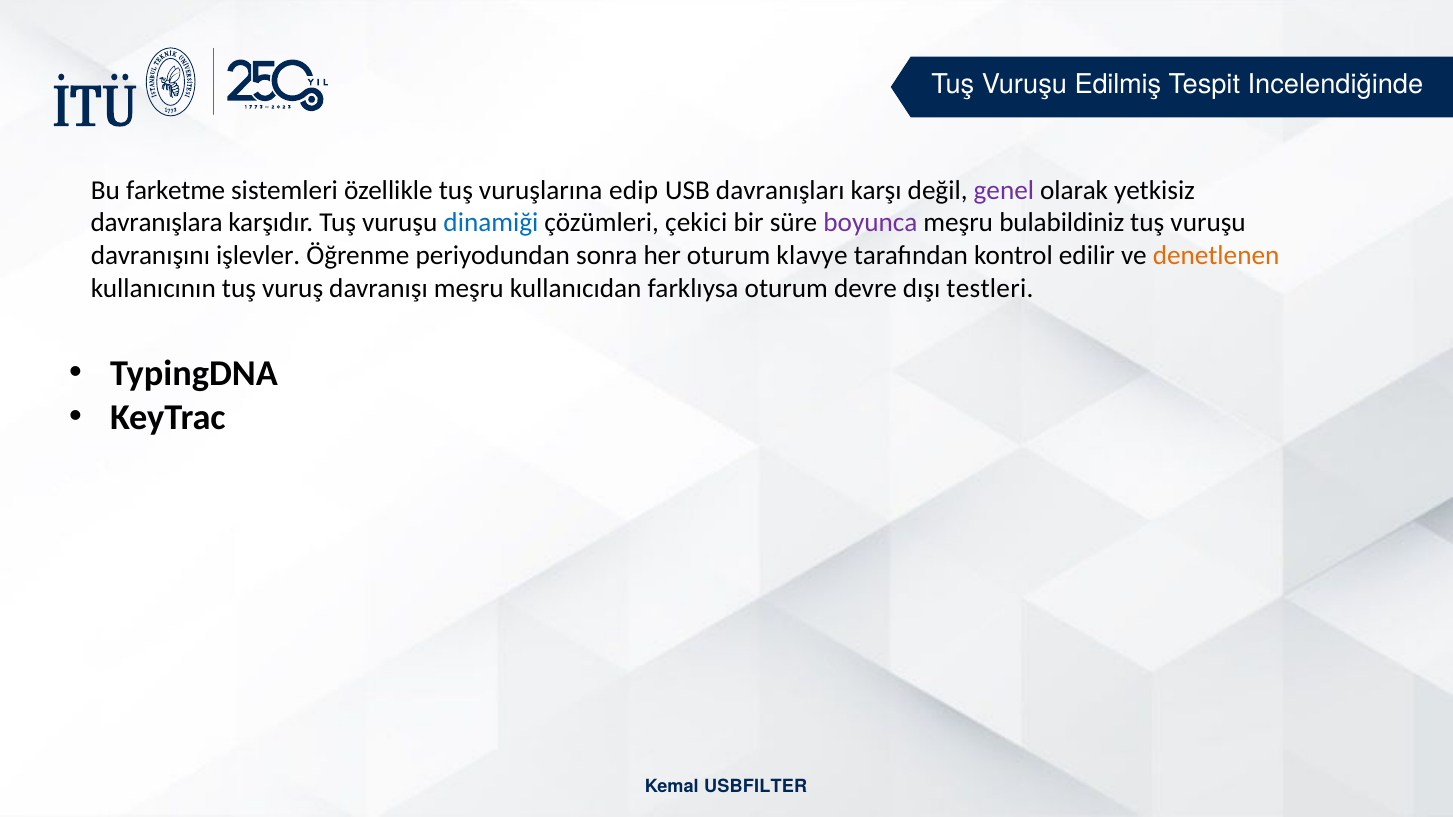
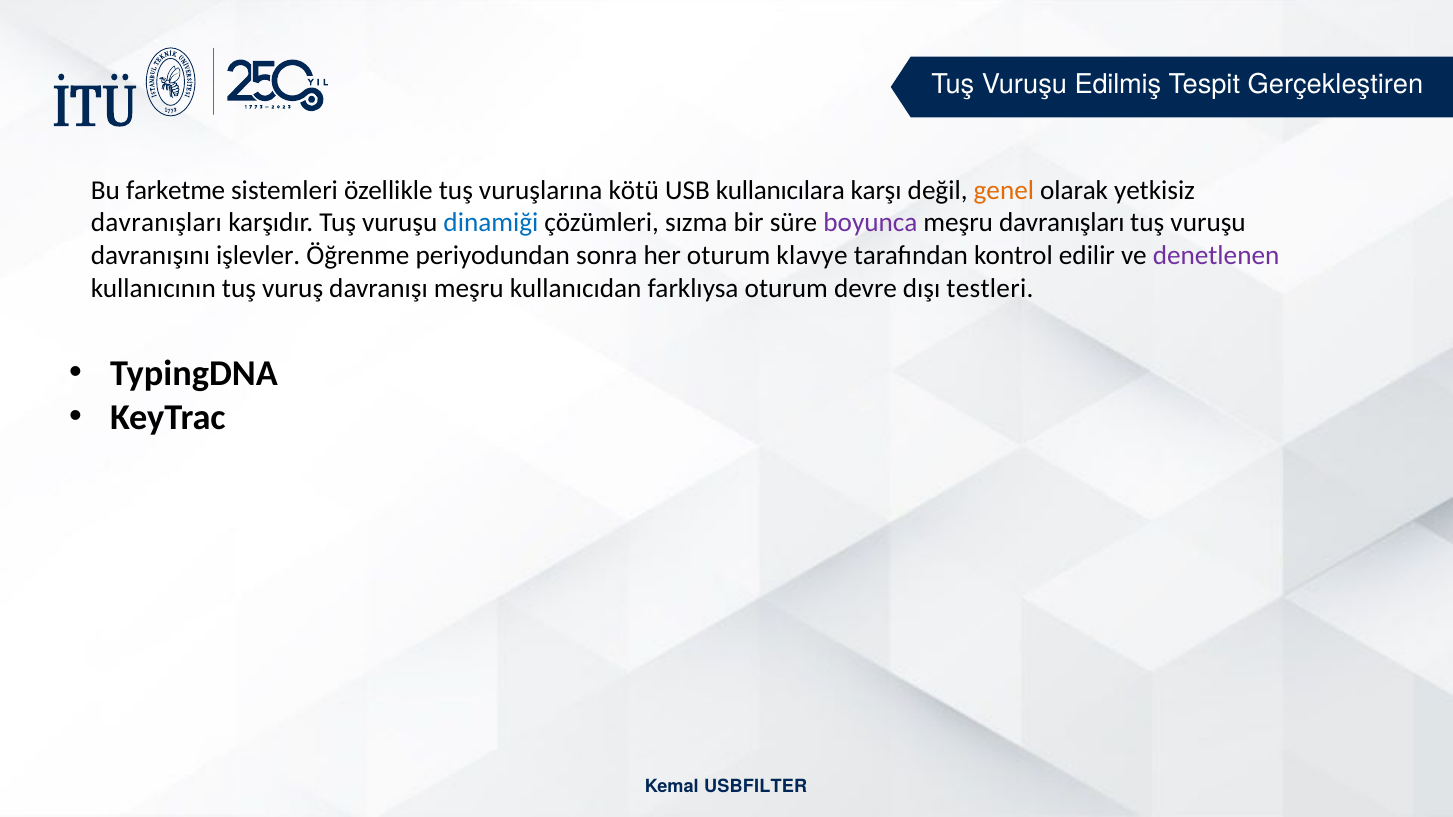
Incelendiğinde: Incelendiğinde -> Gerçekleştiren (1335, 85)
edip: edip -> kötü (634, 190)
davranışları: davranışları -> kullanıcılara (780, 190)
genel colour: purple -> orange (1004, 190)
davranışlara: davranışlara -> davranışları (156, 223)
çekici: çekici -> sızma (696, 223)
meşru bulabildiniz: bulabildiniz -> davranışları (1062, 223)
denetlenen colour: orange -> purple (1216, 256)
